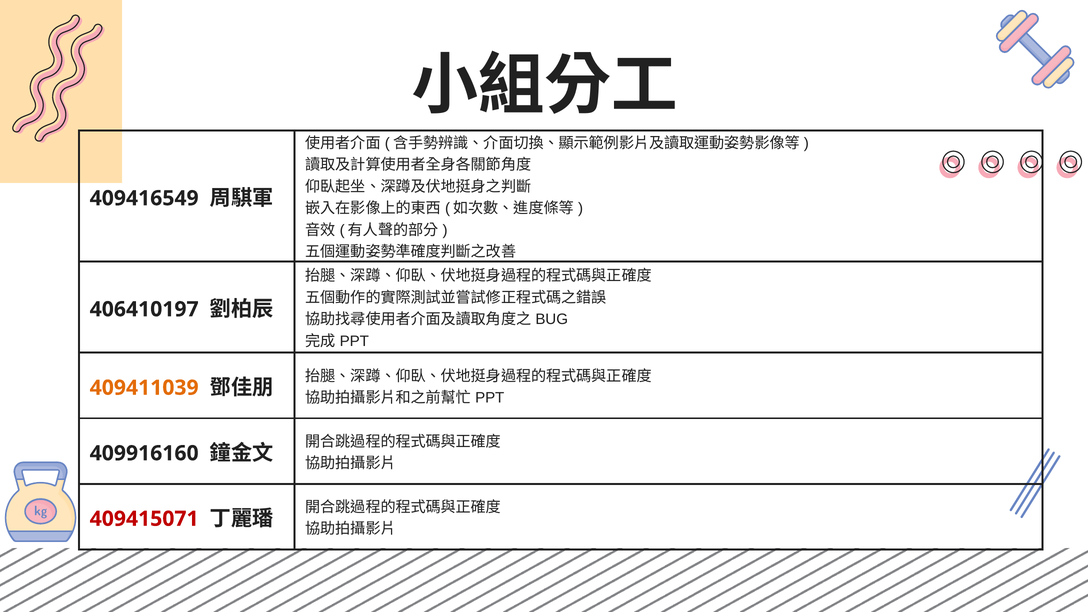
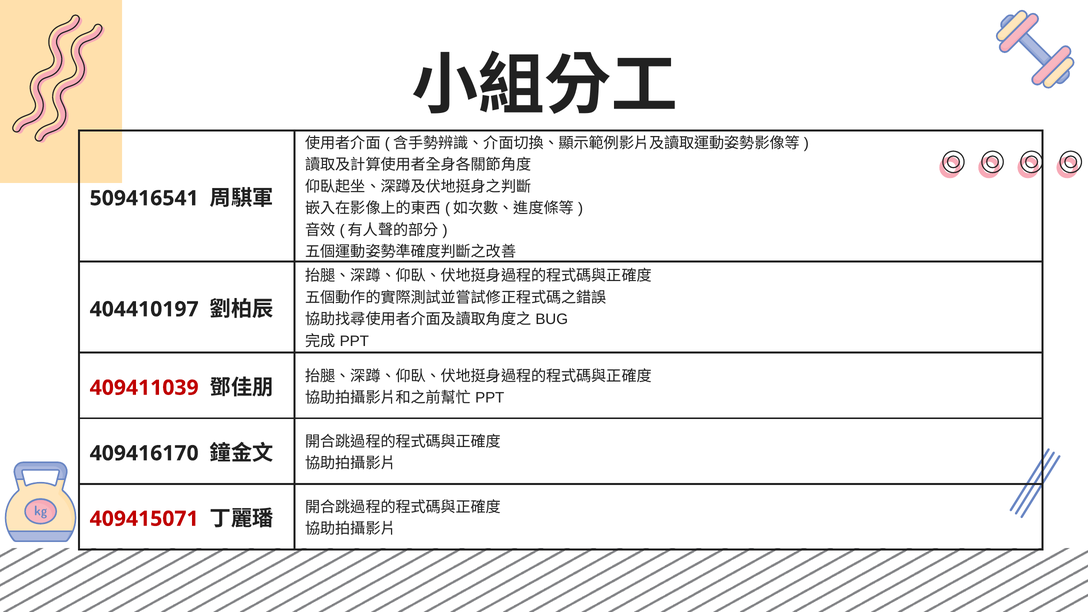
409416549: 409416549 -> 509416541 (144, 198)
406410197: 406410197 -> 404410197 (144, 309)
409411039 colour: orange -> red (144, 388)
409916160: 409916160 -> 409416170 (144, 453)
